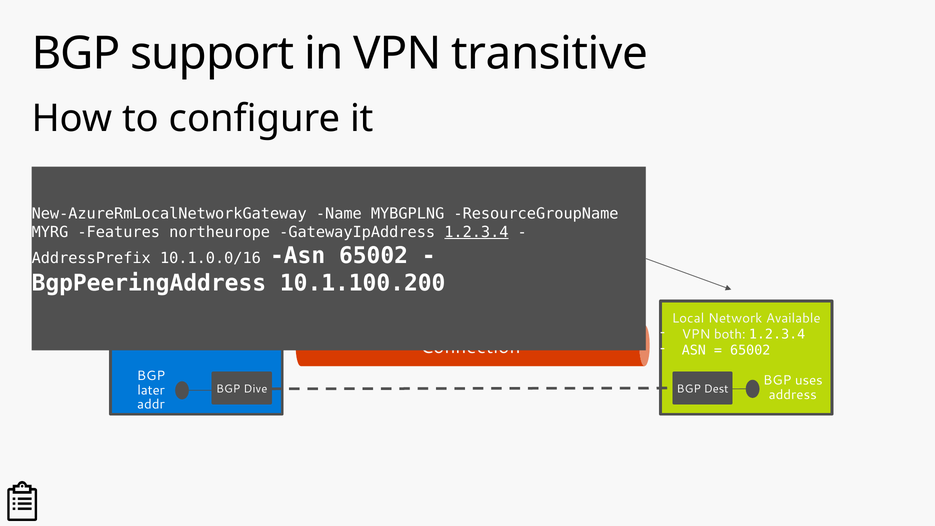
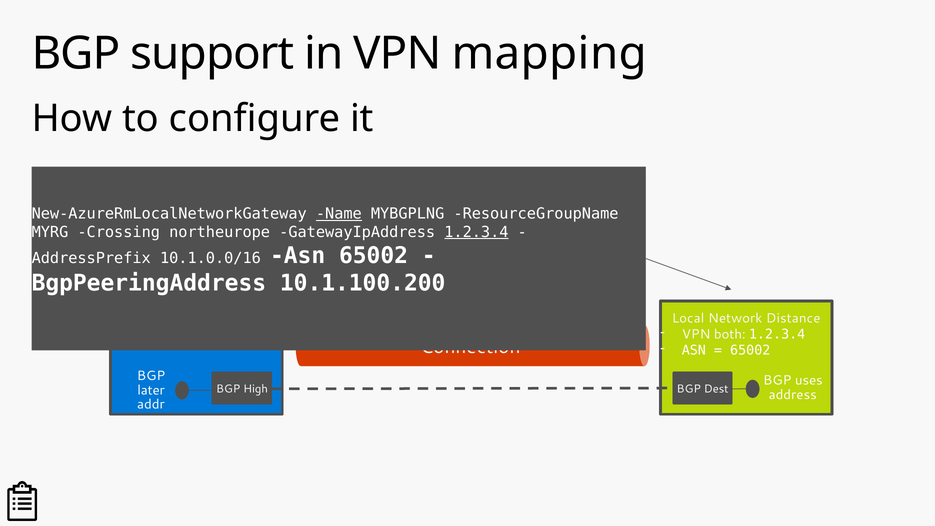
transitive: transitive -> mapping (549, 54)
Name underline: none -> present (339, 214)
Features: Features -> Crossing (119, 232)
Available: Available -> Distance (793, 318)
Dive: Dive -> High (256, 389)
